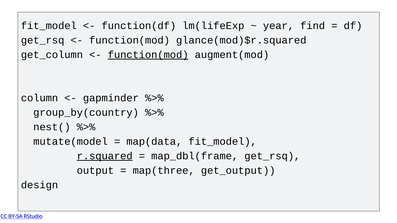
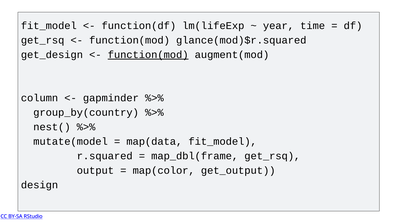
find: find -> time (313, 26)
get_column: get_column -> get_design (52, 55)
r.squared underline: present -> none (105, 156)
map(three: map(three -> map(color (164, 171)
